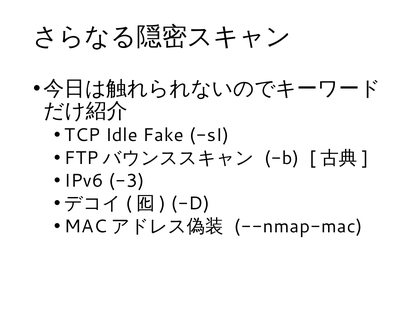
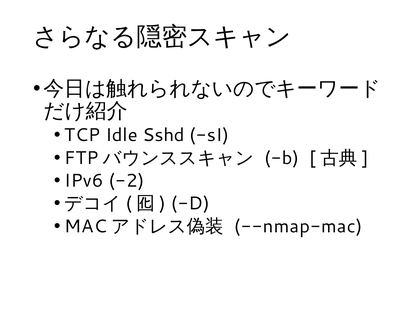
Fake: Fake -> Sshd (163, 135)
-3: -3 -> -2 (127, 181)
